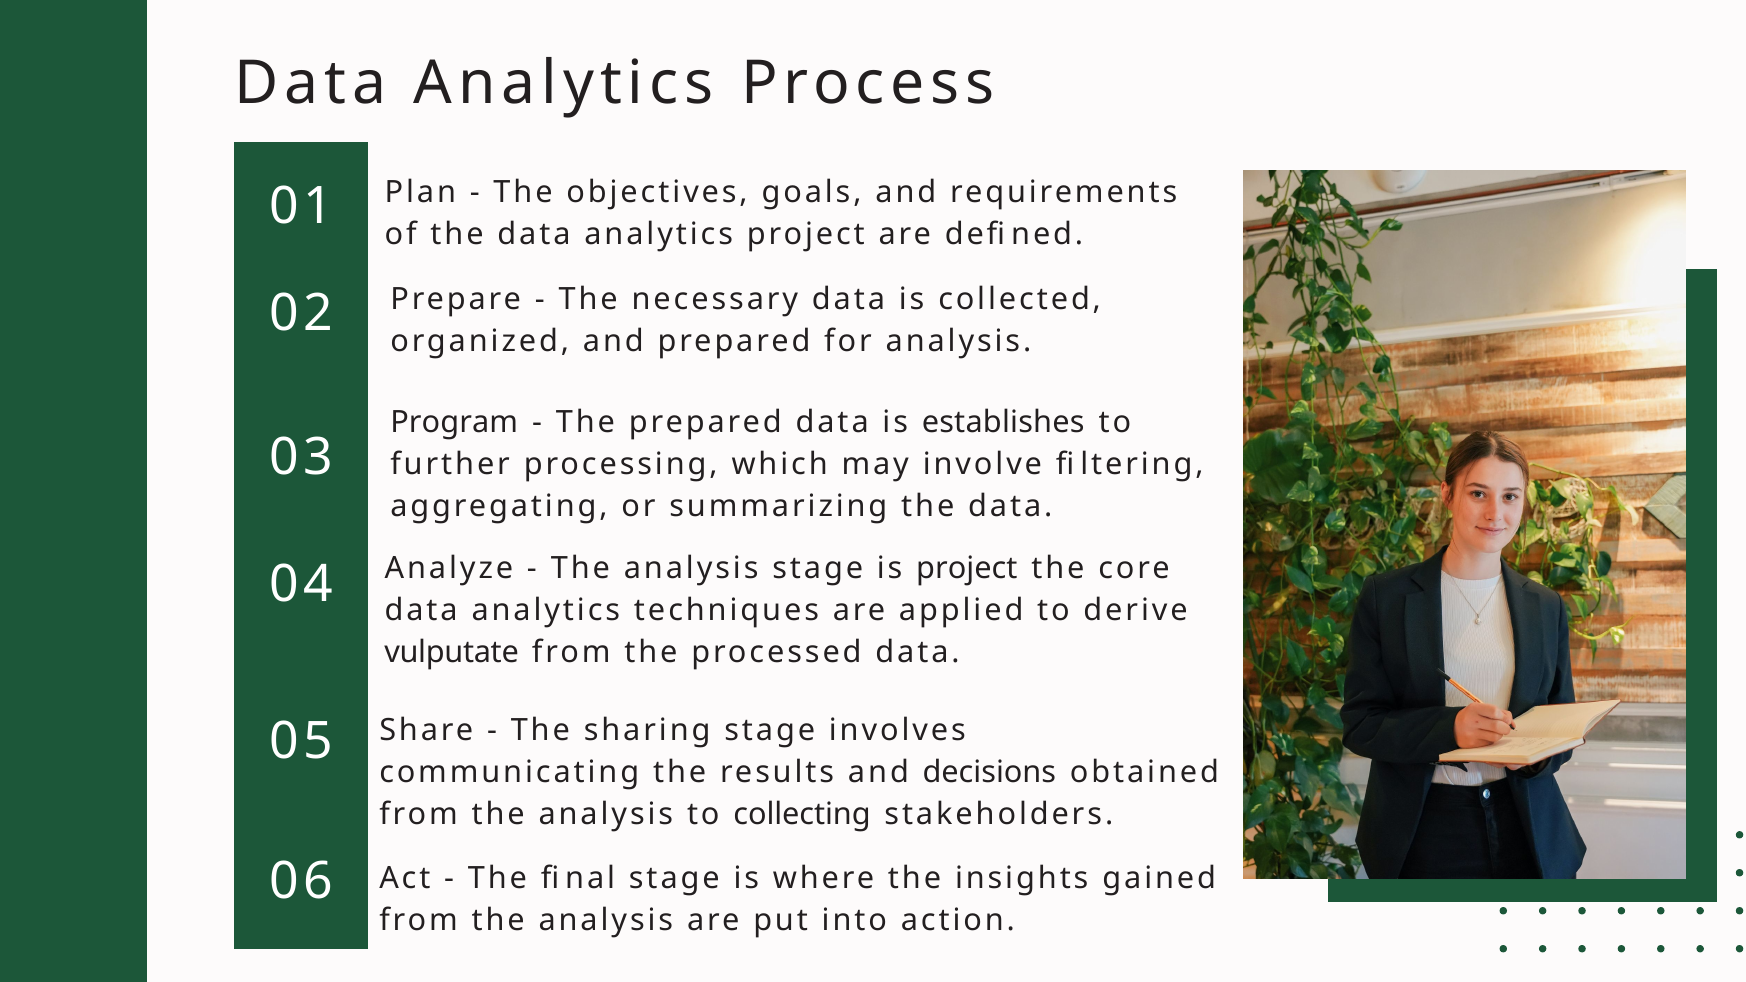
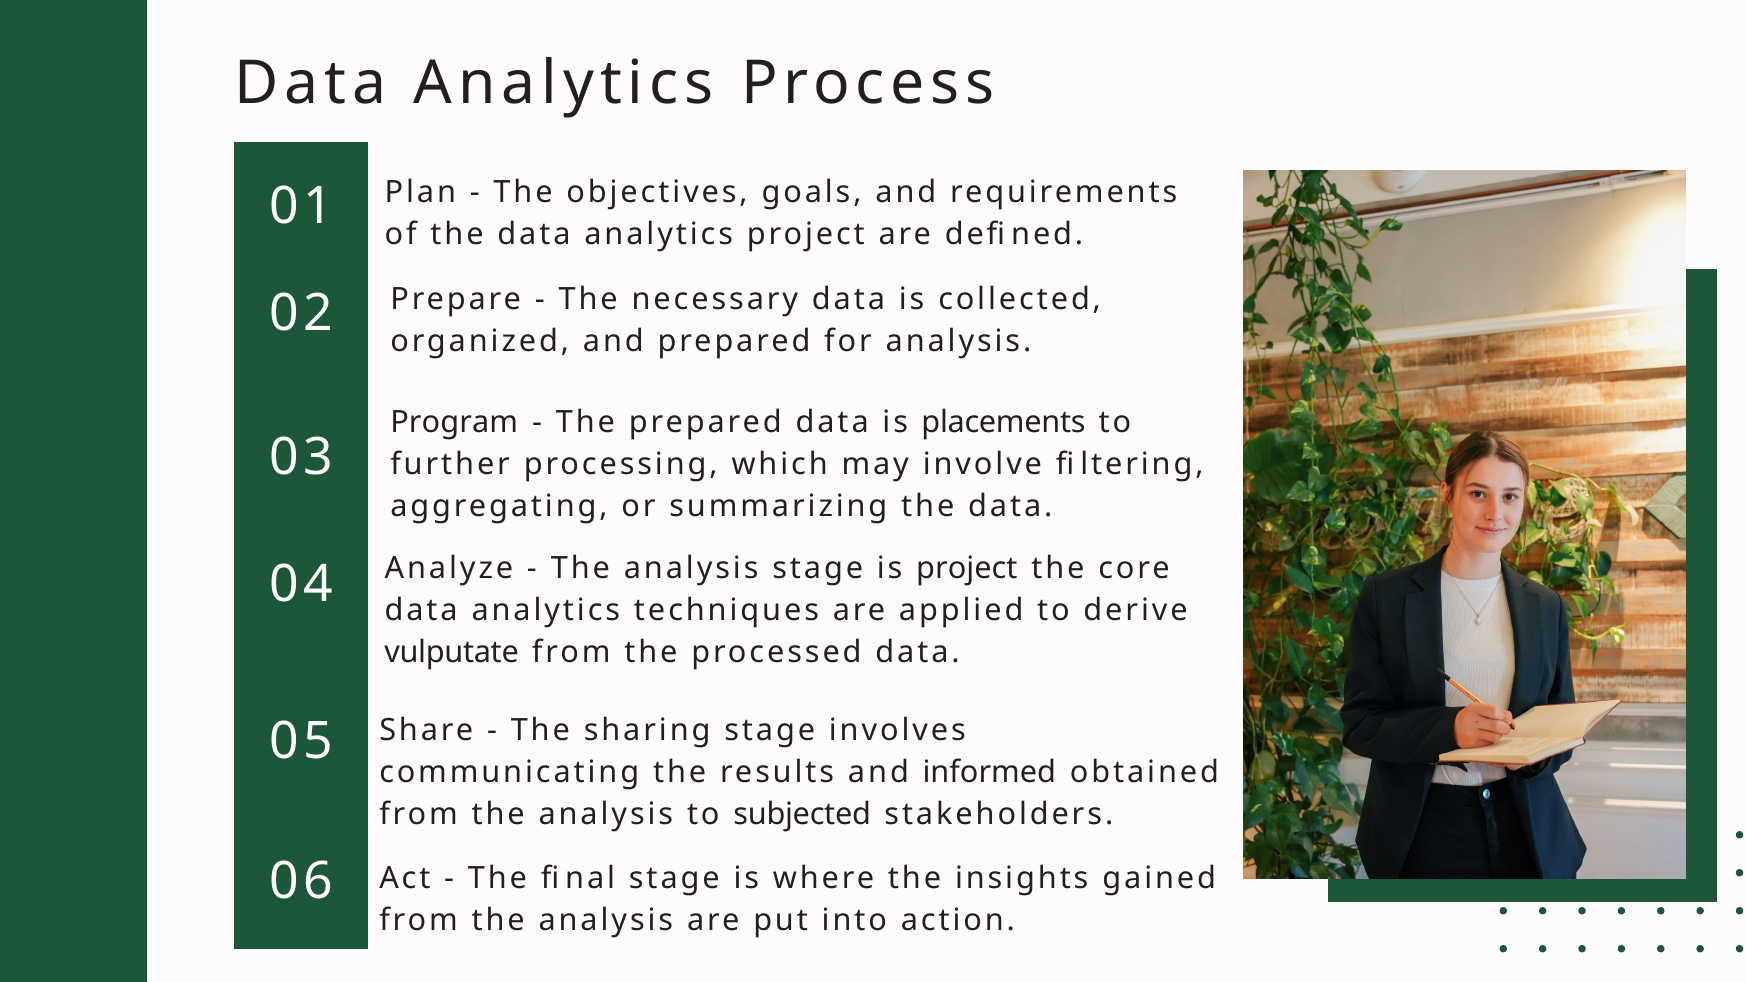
establishes: establishes -> placements (1003, 422)
decisions: decisions -> informed (989, 773)
collecting: collecting -> subjected (802, 815)
